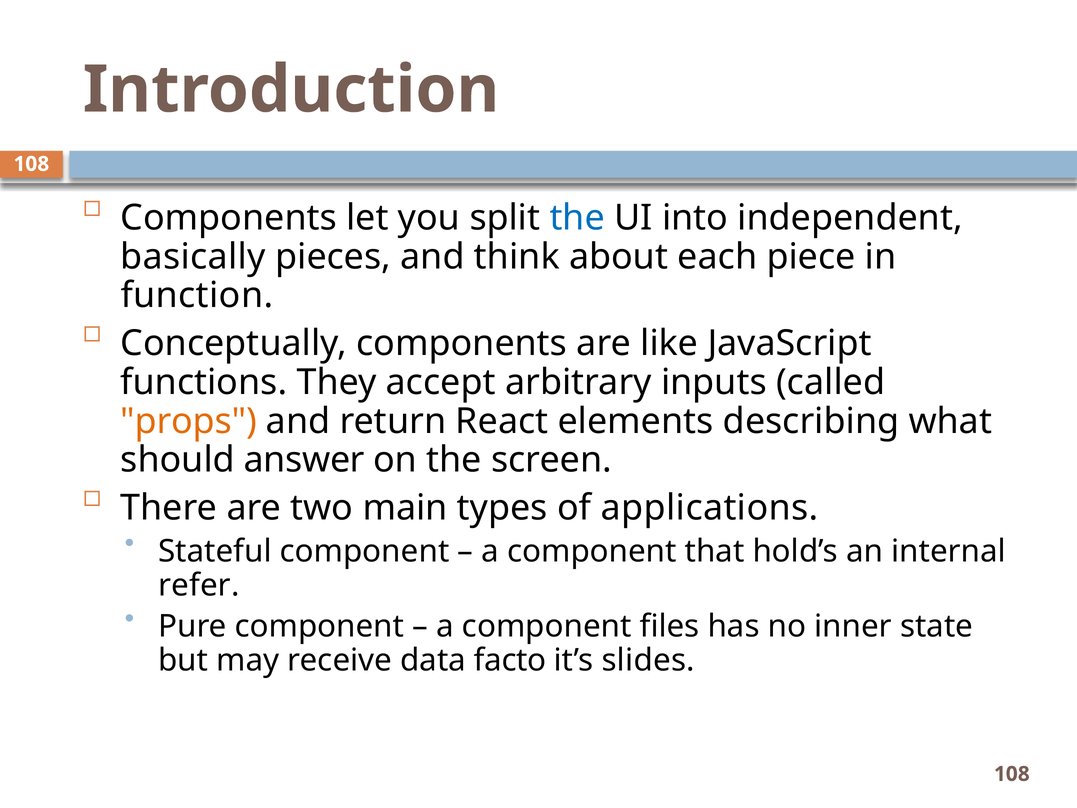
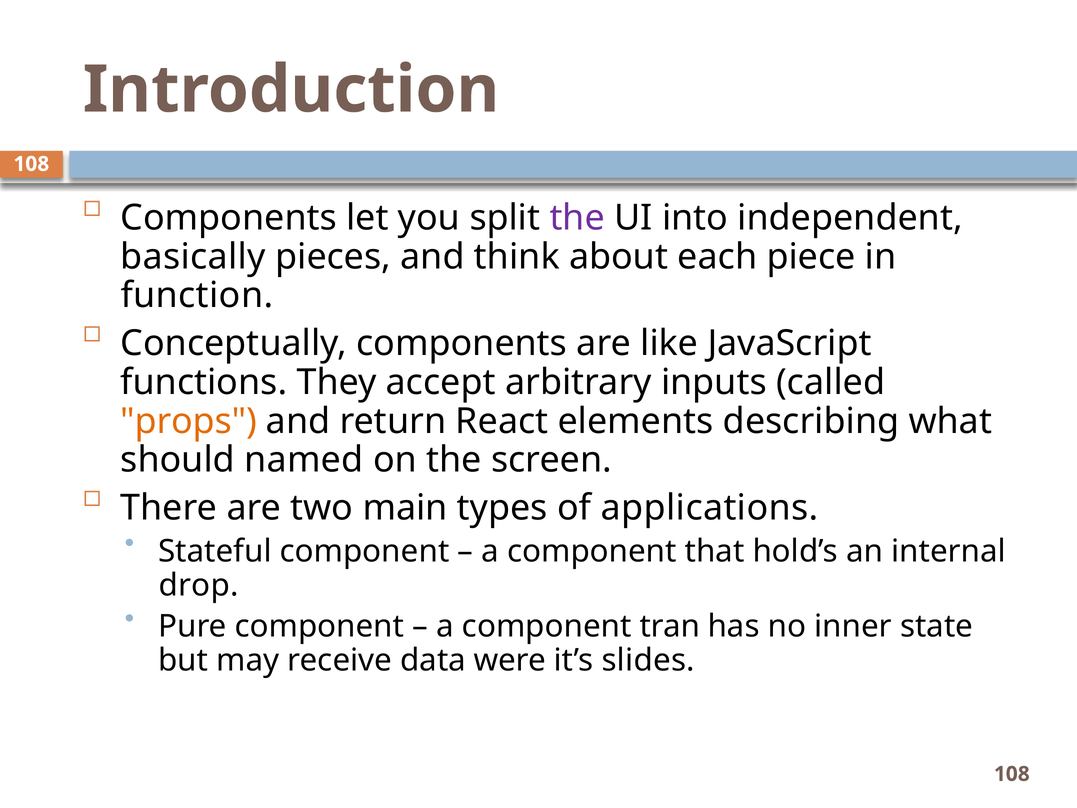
the colour: blue -> purple (577, 218)
answer: answer -> named (304, 460)
refer: refer -> drop (199, 585)
files: files -> tran (670, 626)
facto: facto -> were (510, 660)
